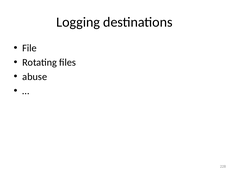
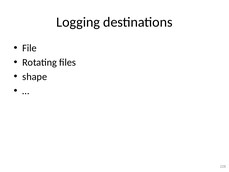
abuse: abuse -> shape (35, 77)
